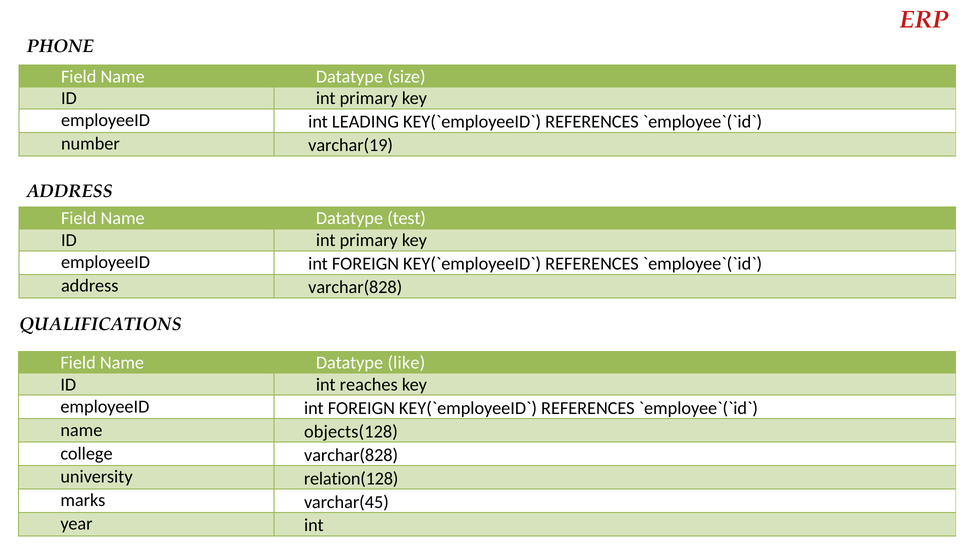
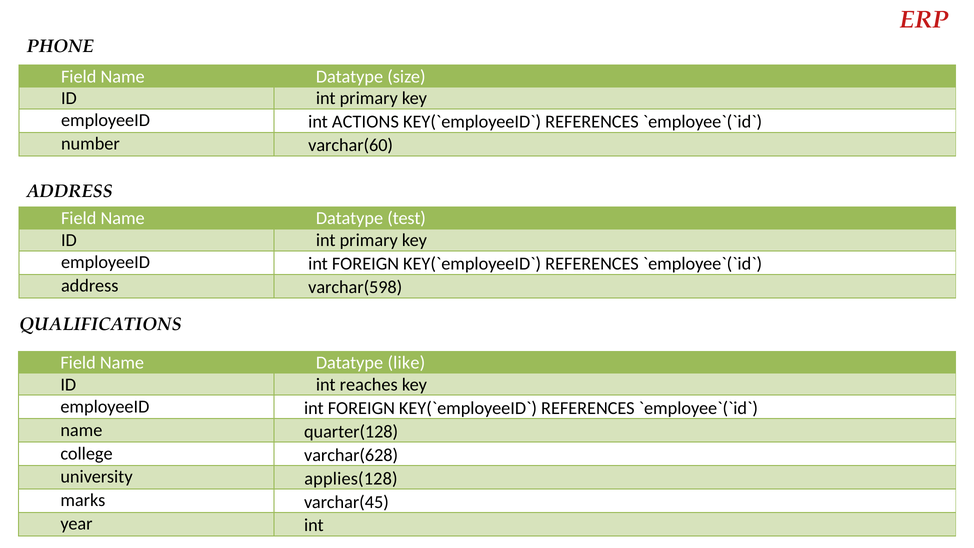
LEADING: LEADING -> ACTIONS (365, 122)
varchar(19: varchar(19 -> varchar(60 (351, 145)
address varchar(828: varchar(828 -> varchar(598 (355, 287)
objects(128: objects(128 -> quarter(128 (351, 432)
college varchar(828: varchar(828 -> varchar(628 (351, 455)
relation(128: relation(128 -> applies(128 (351, 478)
